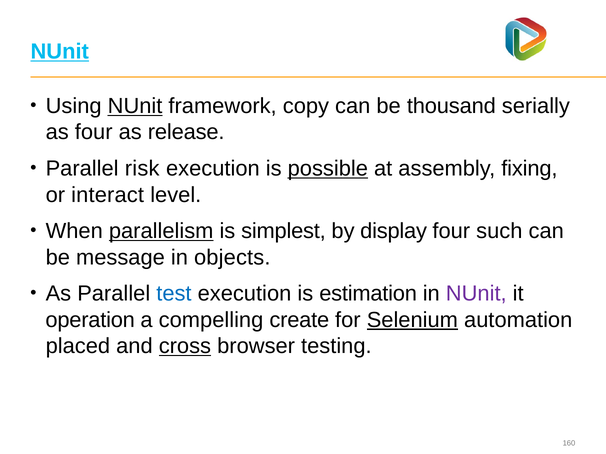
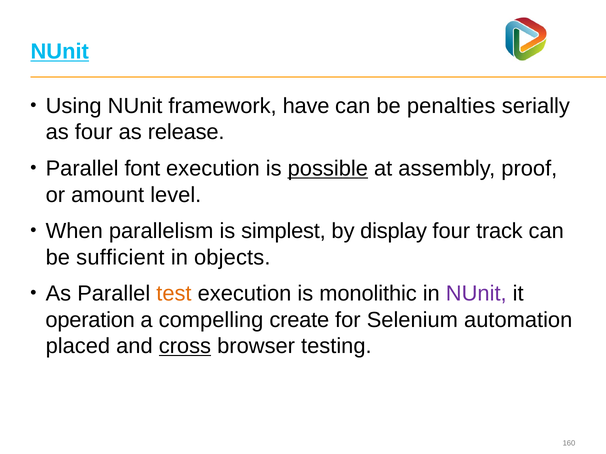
NUnit underline: present -> none (135, 106)
copy: copy -> have (306, 106)
thousand: thousand -> penalties (451, 106)
risk: risk -> font (142, 169)
fixing: fixing -> proof (529, 169)
interact: interact -> amount (108, 195)
parallelism underline: present -> none (161, 231)
such: such -> track (499, 231)
message: message -> sufficient (120, 258)
test colour: blue -> orange (174, 294)
estimation: estimation -> monolithic (368, 294)
Selenium underline: present -> none (412, 320)
